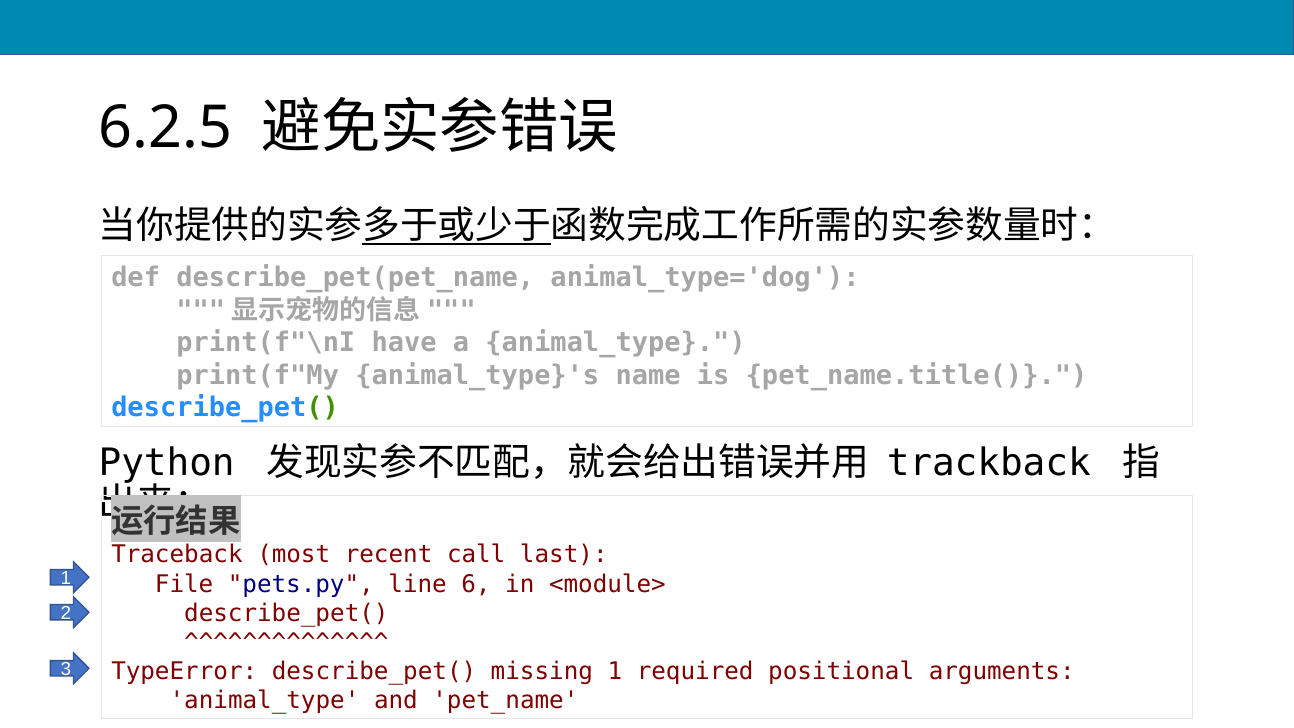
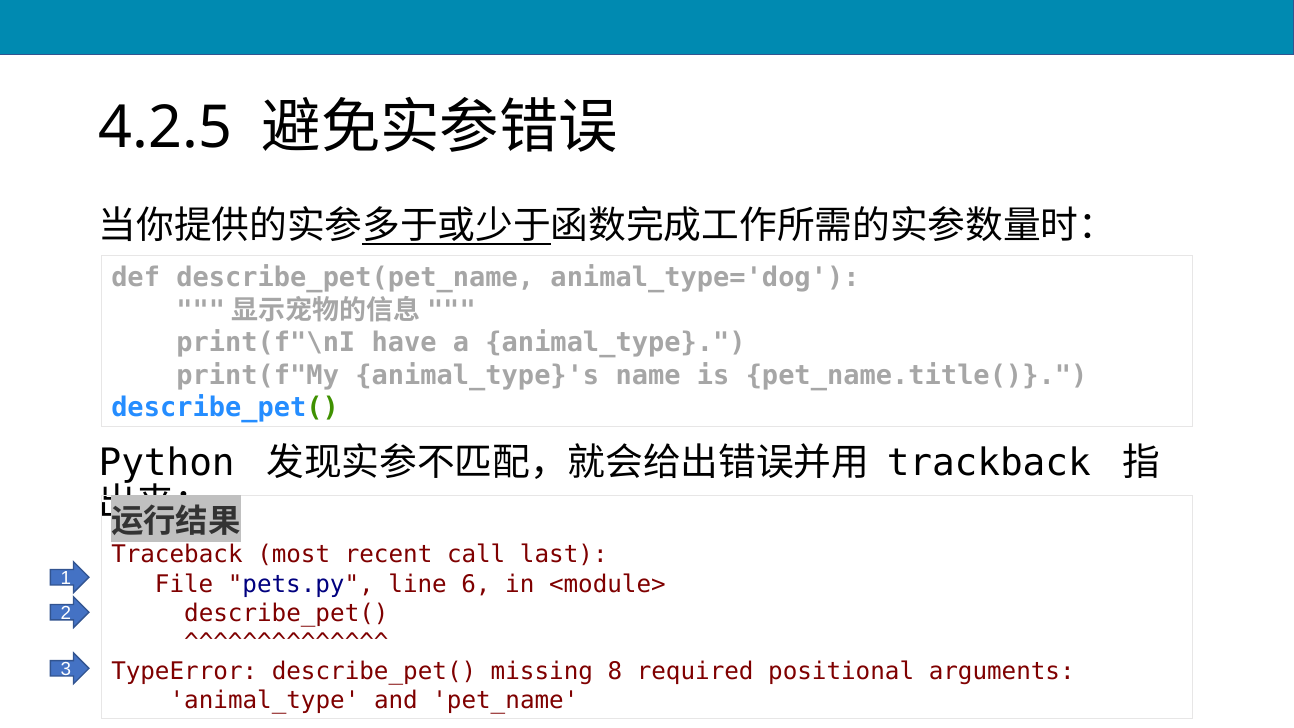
6.2.5: 6.2.5 -> 4.2.5 (165, 128)
missing 1: 1 -> 8 (615, 671)
